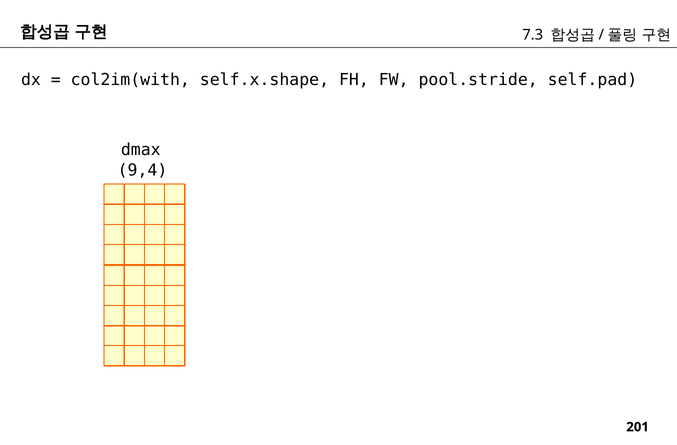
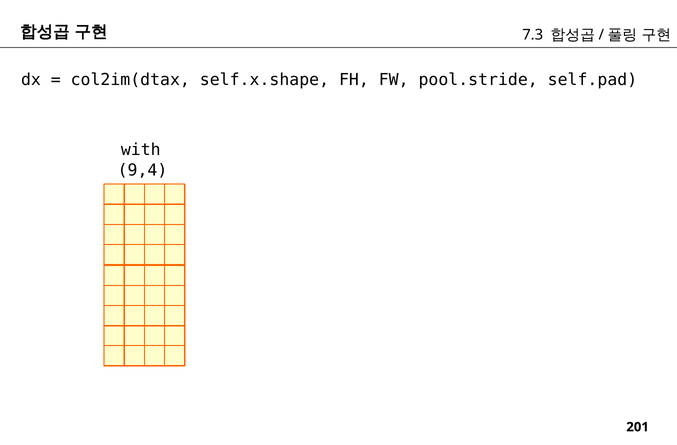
col2im(with: col2im(with -> col2im(dtax (130, 80)
dmax: dmax -> with (141, 150)
